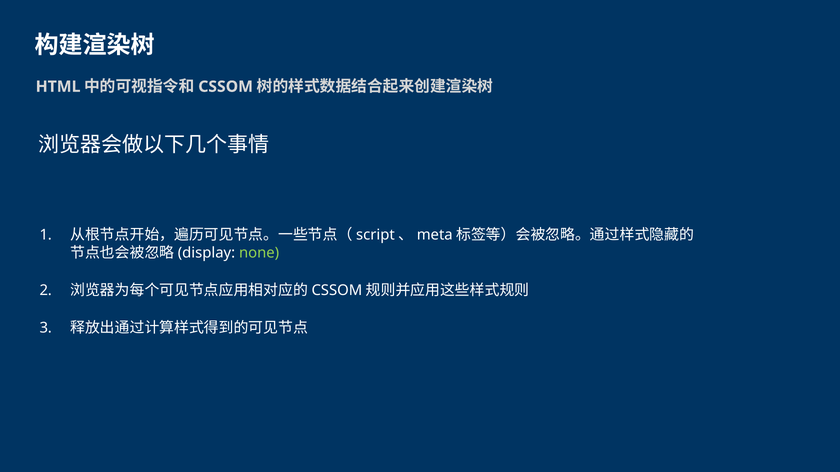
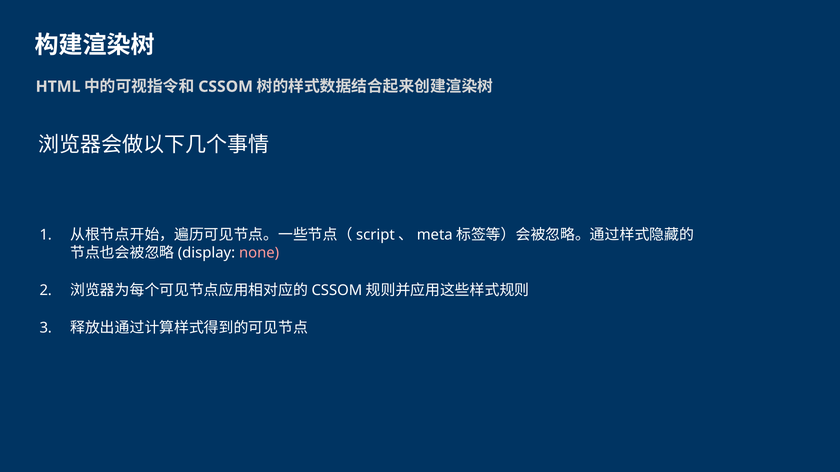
none colour: light green -> pink (259, 253)
